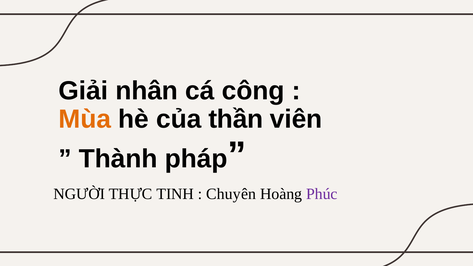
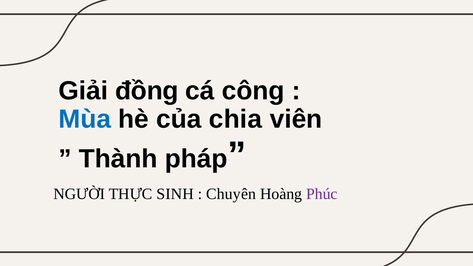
nhân: nhân -> đồng (147, 91)
Mùa colour: orange -> blue (85, 119)
thần: thần -> chia (235, 119)
TINH: TINH -> SINH (175, 194)
